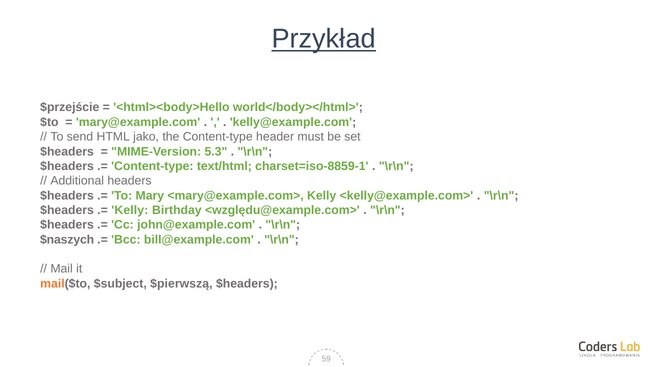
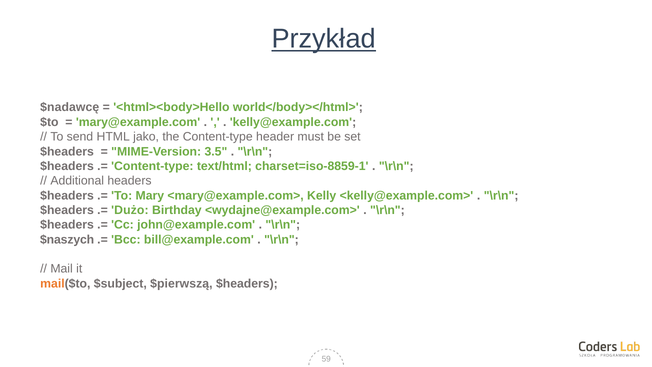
$przejście: $przejście -> $nadawcę (70, 107)
5.3: 5.3 -> 3.5 (216, 151)
Kelly: Kelly -> Dużo (130, 210)
<względu@example.com>: <względu@example.com> -> <wydajne@example.com> (282, 210)
